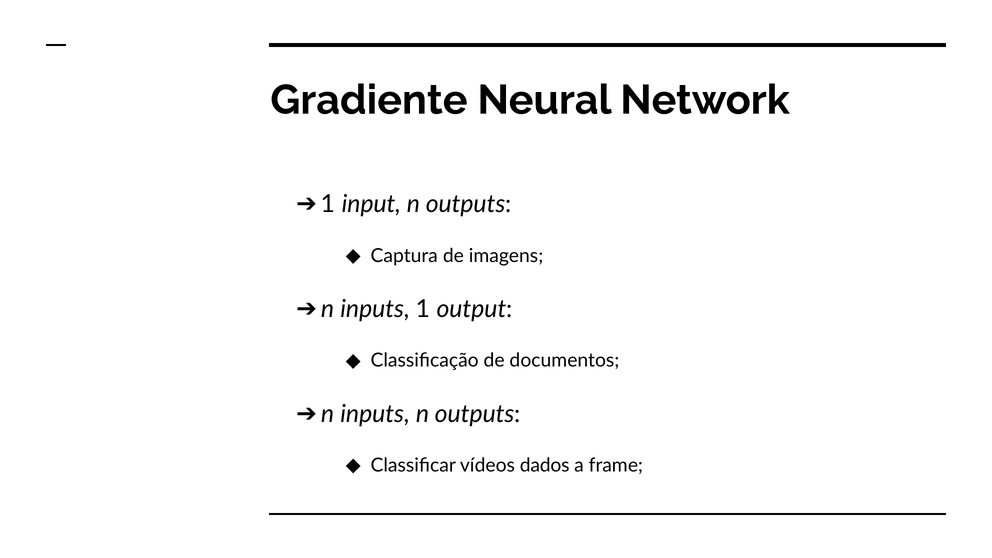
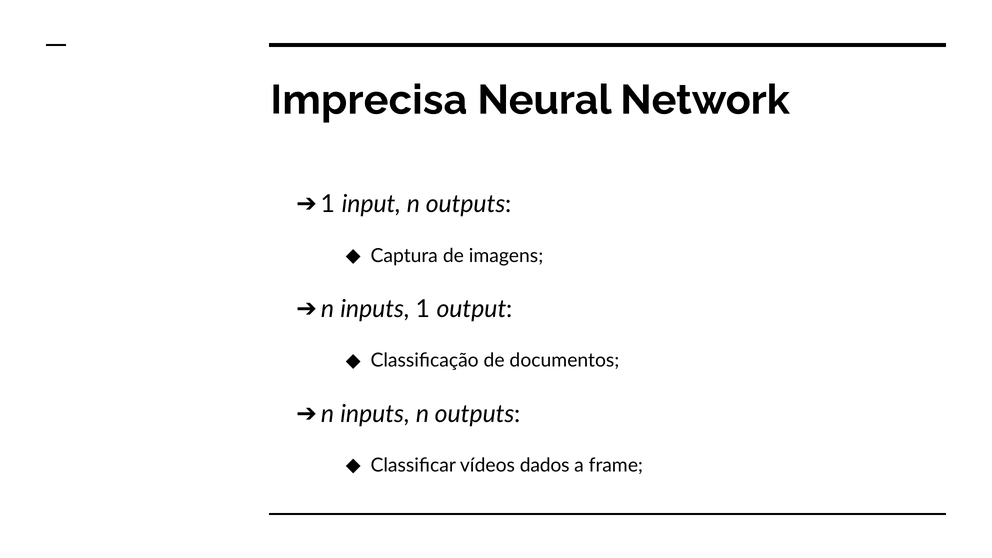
Gradiente: Gradiente -> Imprecisa (369, 100)
